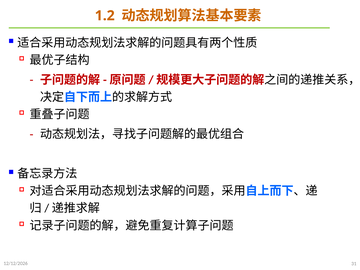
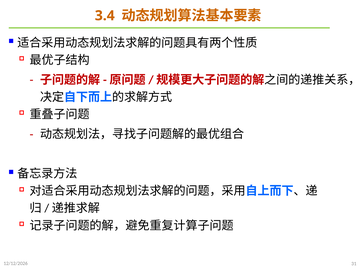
1.2: 1.2 -> 3.4 (105, 16)
